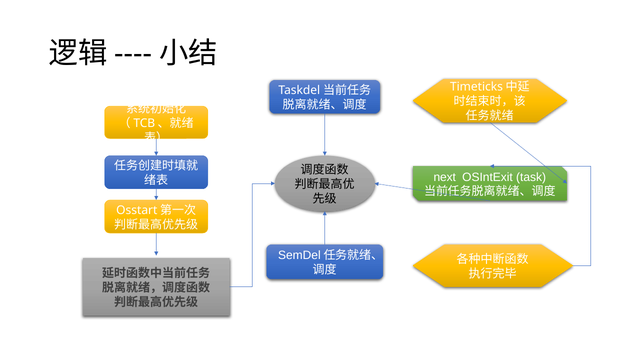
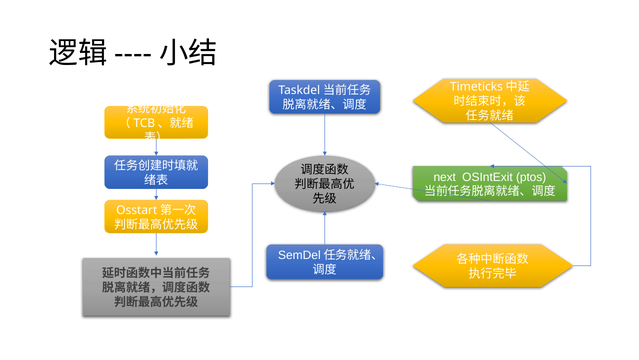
task: task -> ptos (531, 177)
